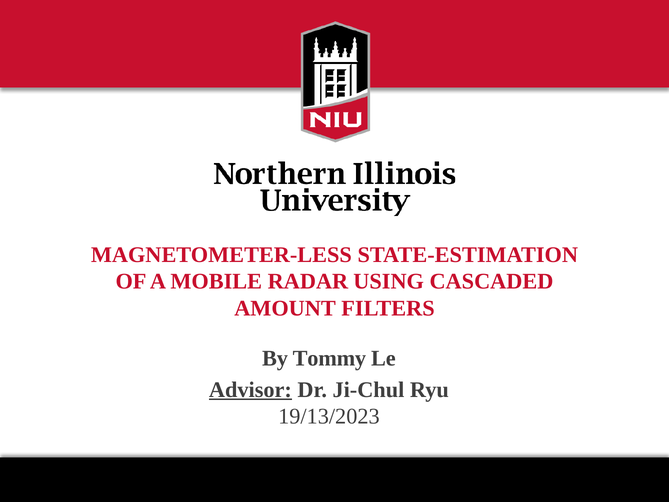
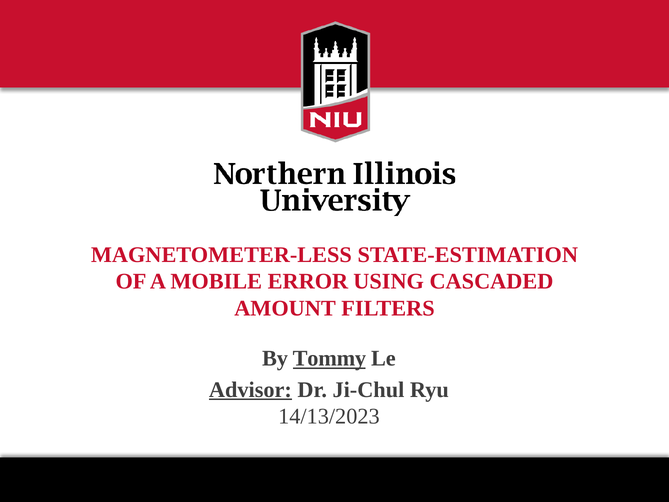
RADAR: RADAR -> ERROR (308, 281)
Tommy underline: none -> present (329, 358)
19/13/2023: 19/13/2023 -> 14/13/2023 (329, 416)
